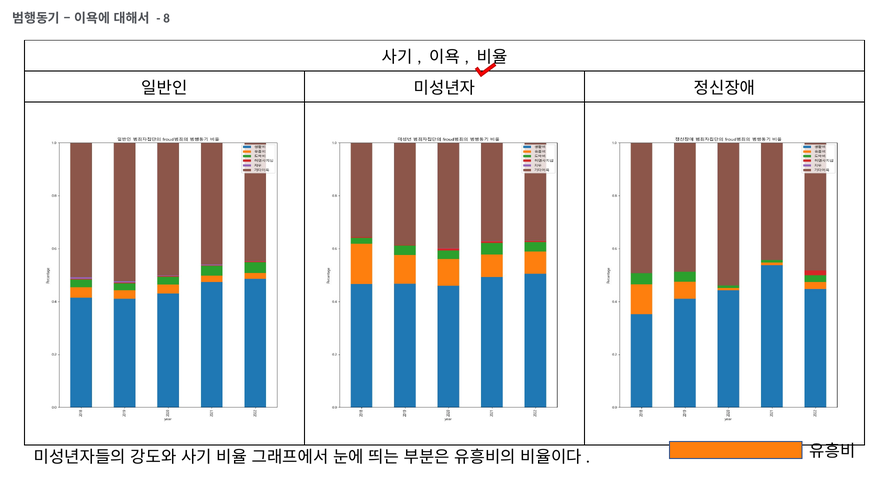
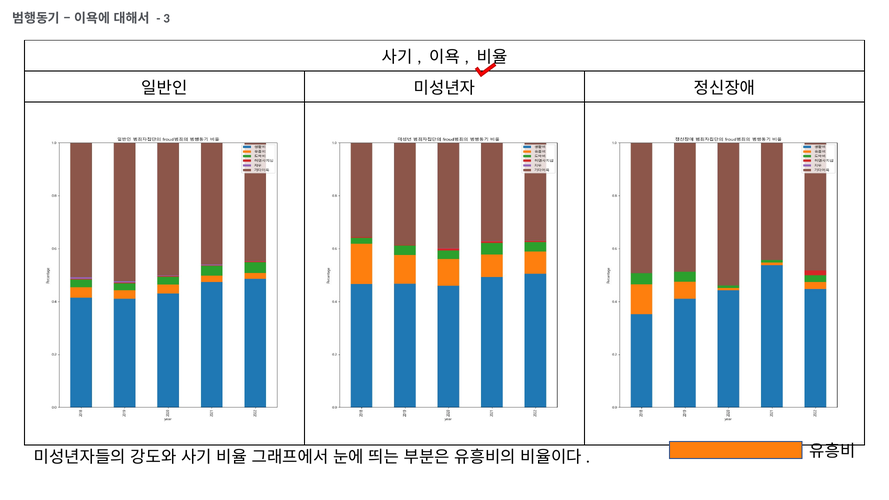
8: 8 -> 3 (167, 19)
